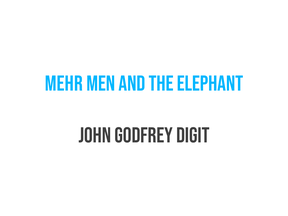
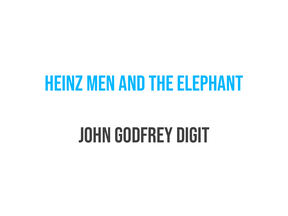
Mehr: Mehr -> Heinz (64, 84)
